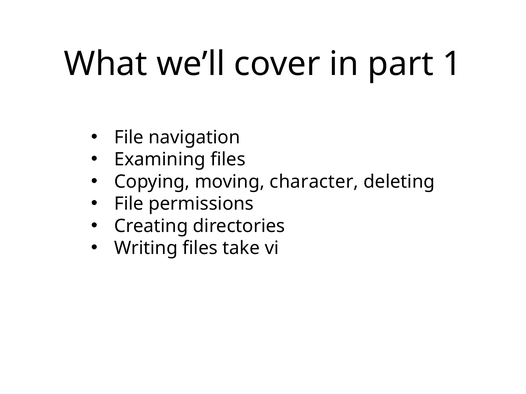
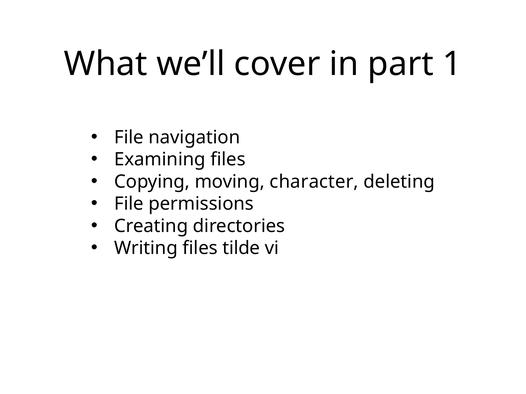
take: take -> tilde (241, 248)
